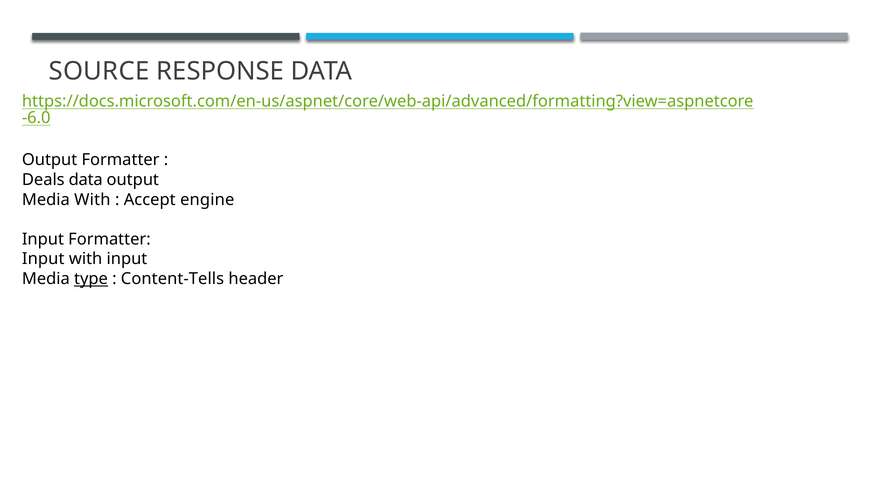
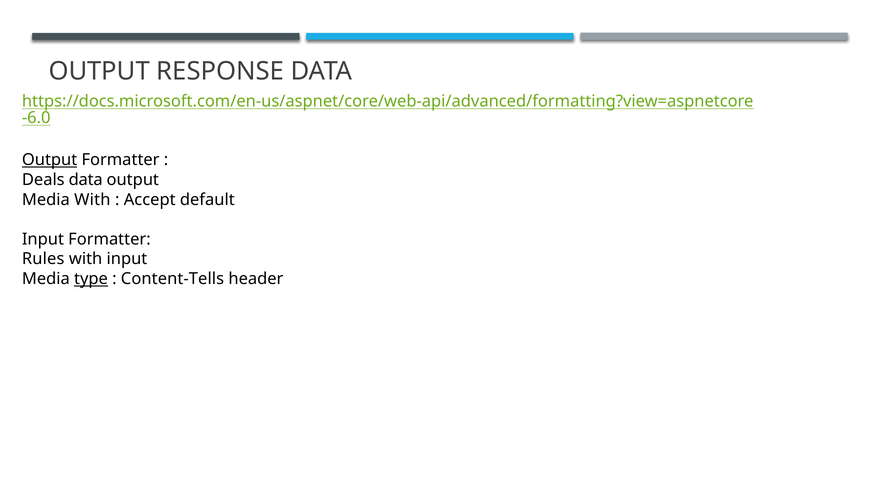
SOURCE: SOURCE -> OUTPUT (99, 71)
Output underline: none -> present (50, 160)
engine: engine -> default (207, 200)
Input: Input -> Rules (43, 259)
